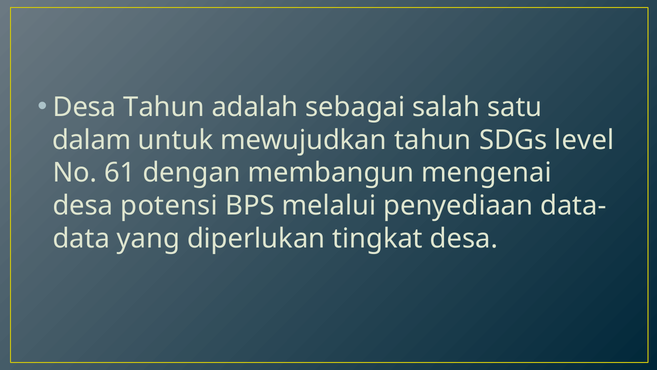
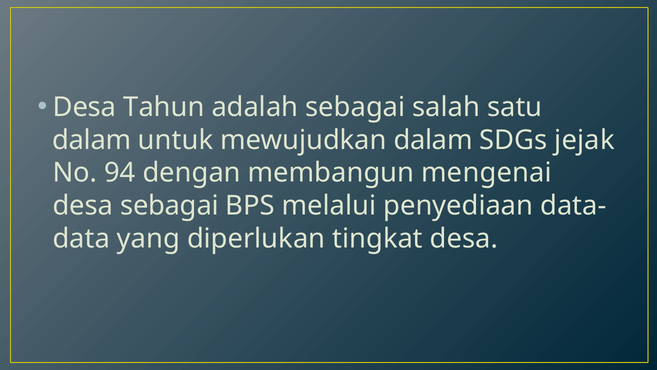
mewujudkan tahun: tahun -> dalam (433, 140)
level: level -> jejak (584, 140)
61: 61 -> 94 (120, 173)
desa potensi: potensi -> sebagai (169, 205)
